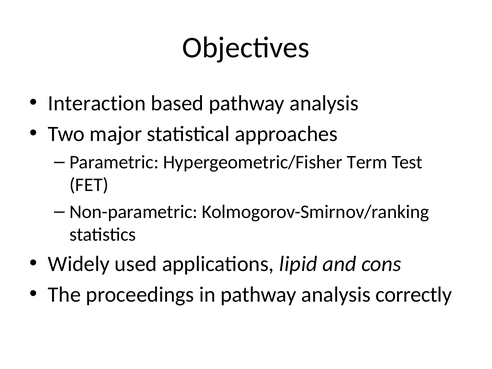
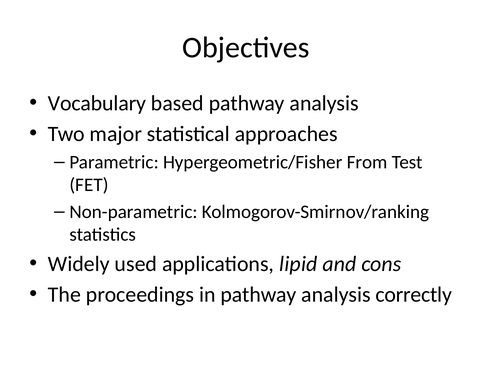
Interaction: Interaction -> Vocabulary (97, 103)
Term: Term -> From (367, 162)
